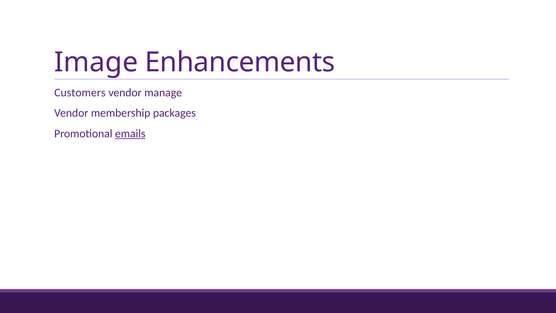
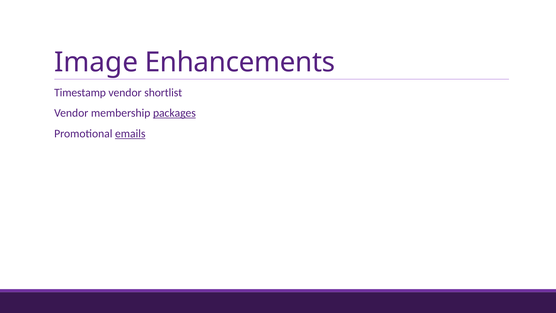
Customers: Customers -> Timestamp (80, 92)
manage: manage -> shortlist (163, 92)
packages underline: none -> present (174, 113)
